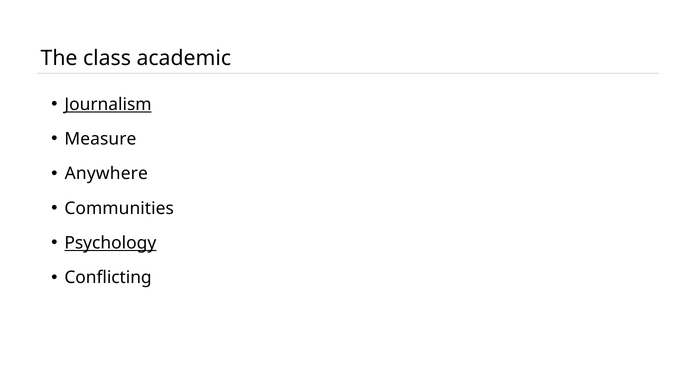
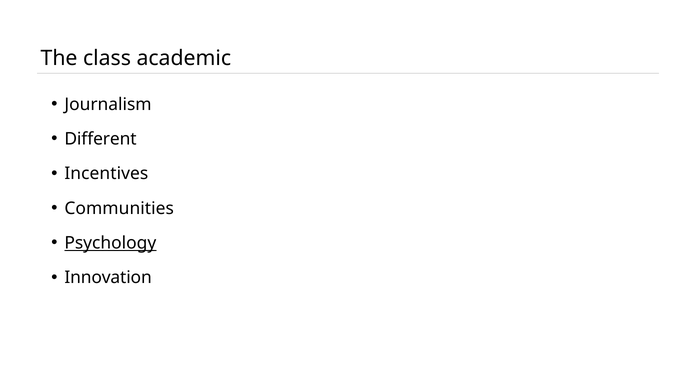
Journalism underline: present -> none (108, 105)
Measure: Measure -> Different (100, 139)
Anywhere: Anywhere -> Incentives (106, 174)
Conflicting: Conflicting -> Innovation (108, 278)
